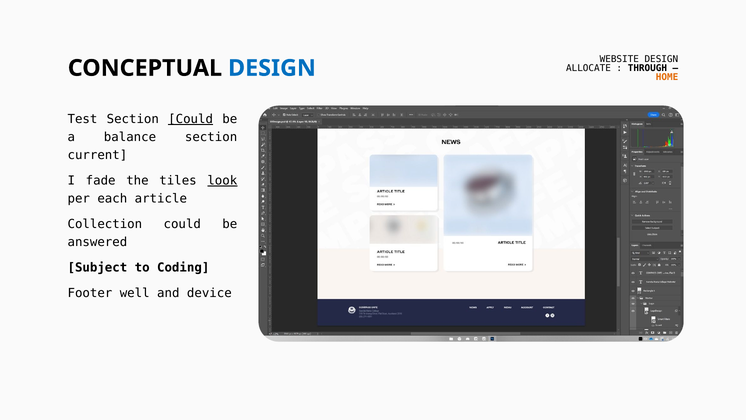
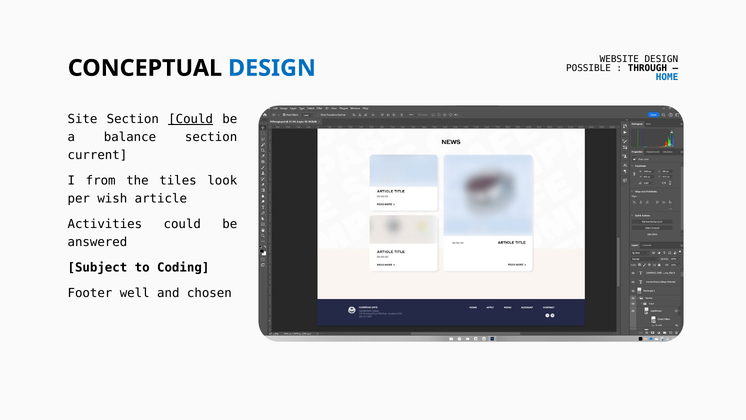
ALLOCATE: ALLOCATE -> POSSIBLE (588, 68)
HOME colour: orange -> blue (667, 77)
Test: Test -> Site (82, 119)
fade: fade -> from (101, 180)
look underline: present -> none (222, 180)
each: each -> wish (112, 198)
Collection: Collection -> Activities (105, 224)
device: device -> chosen (209, 293)
